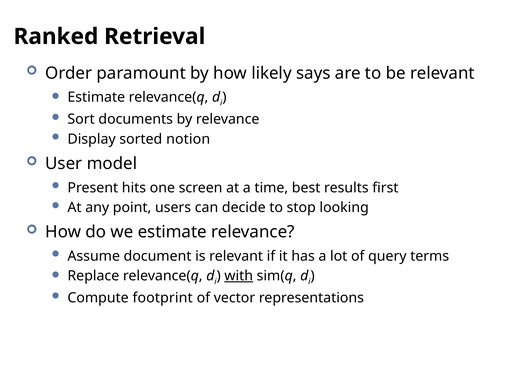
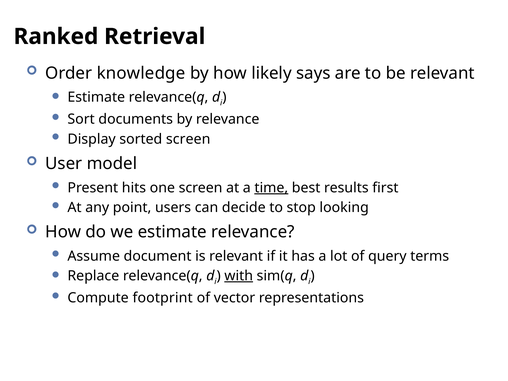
paramount: paramount -> knowledge (141, 73)
sorted notion: notion -> screen (188, 139)
time underline: none -> present (271, 188)
